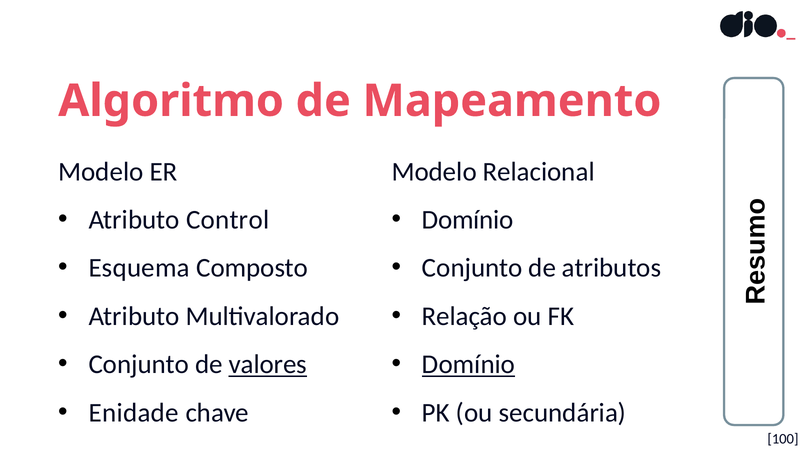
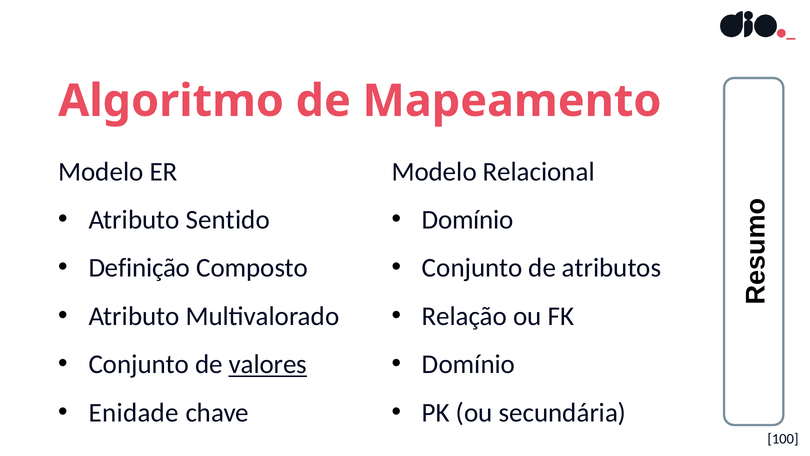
Control: Control -> Sentido (228, 220)
Esquema: Esquema -> Definição (139, 268)
Domínio underline: present -> none (469, 364)
